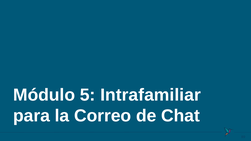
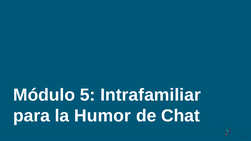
Correo: Correo -> Humor (103, 116)
